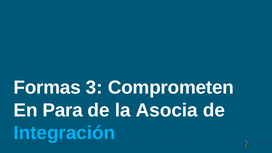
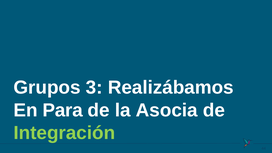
Formas: Formas -> Grupos (47, 88)
Comprometen: Comprometen -> Realizábamos (171, 88)
Integración colour: light blue -> light green (64, 133)
